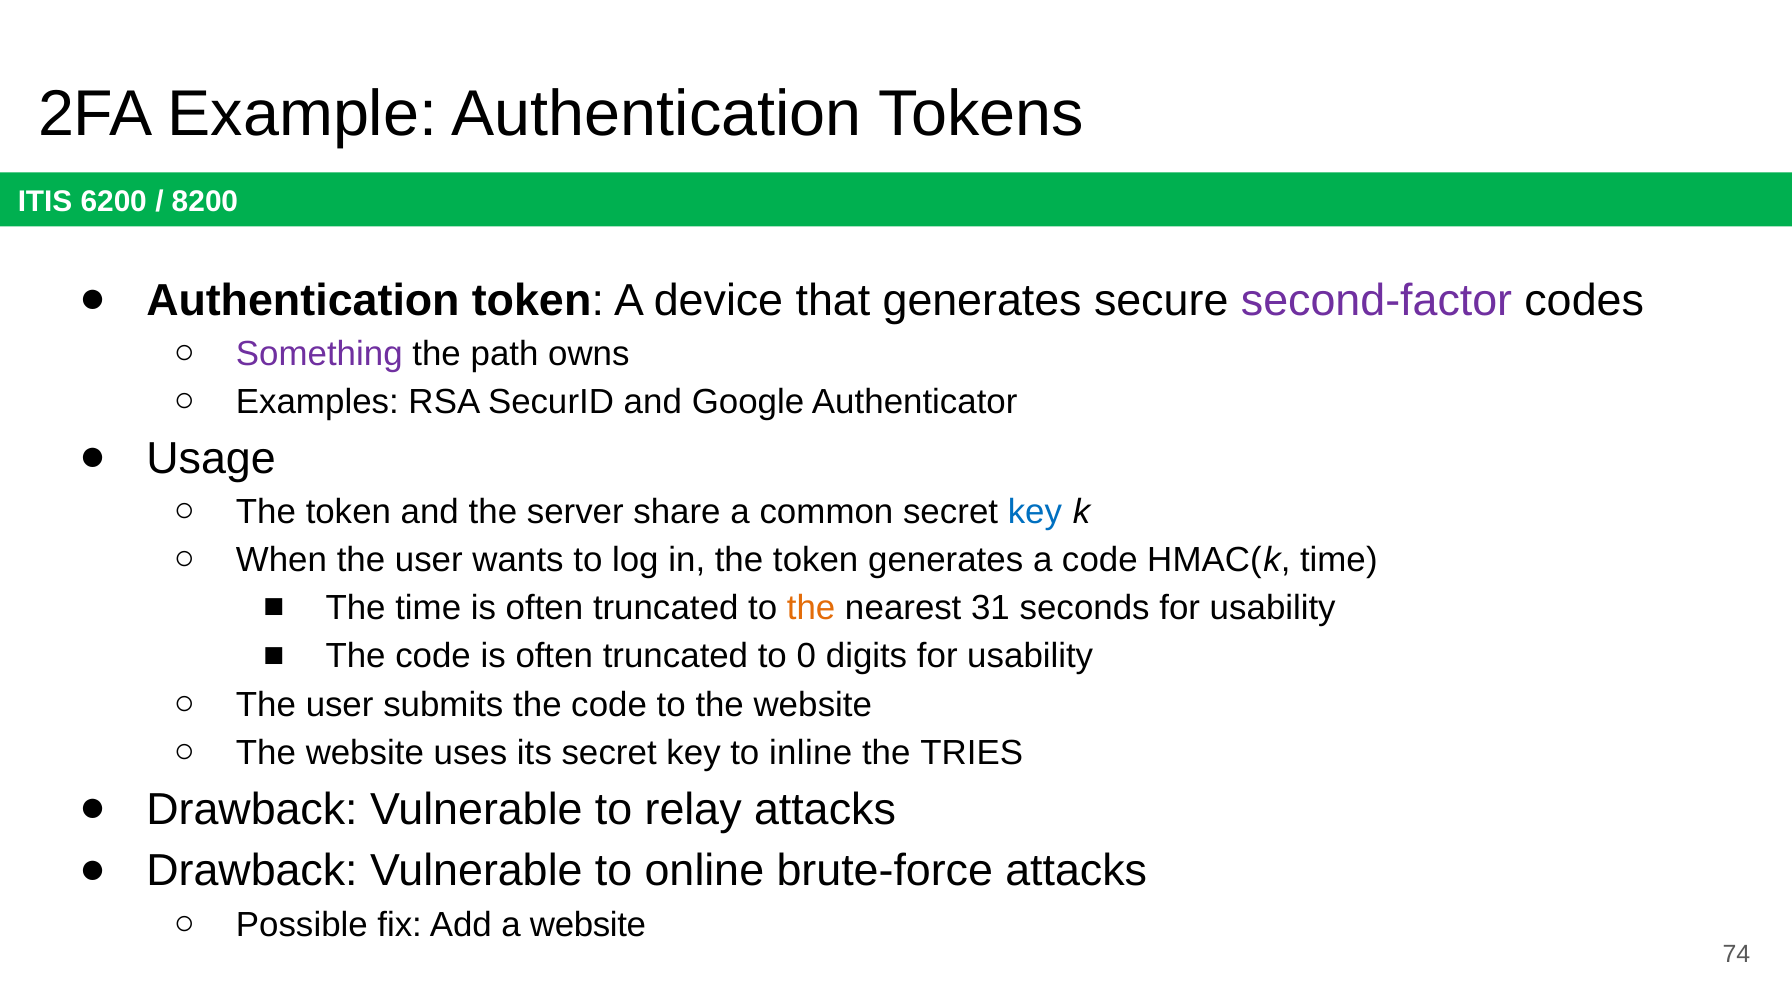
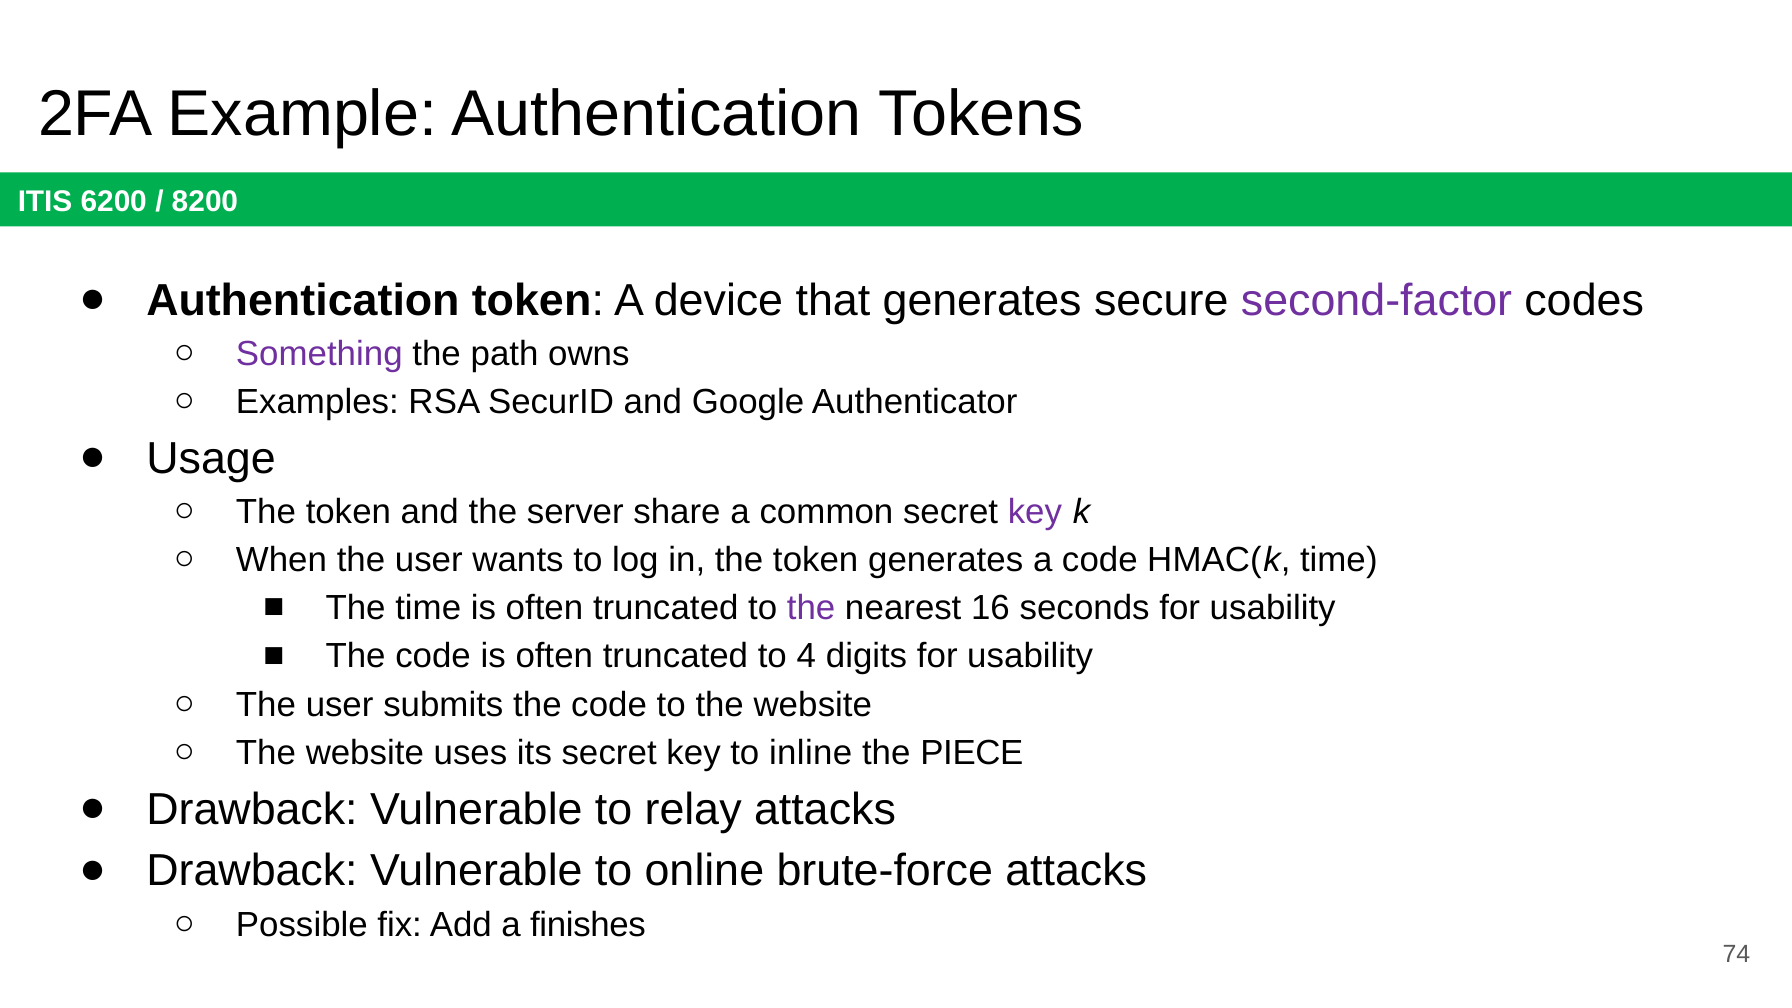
key colour: blue -> purple (1035, 512)
the colour: orange -> purple (811, 608)
31: 31 -> 16 (990, 608)
0: 0 -> 4 (806, 656)
TRIES: TRIES -> PIECE (972, 753)
a website: website -> finishes (588, 925)
